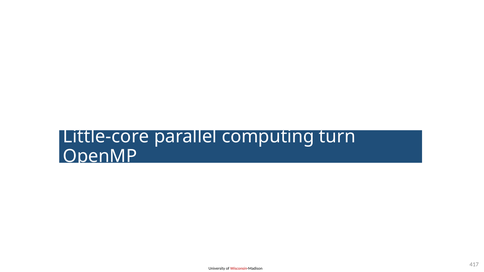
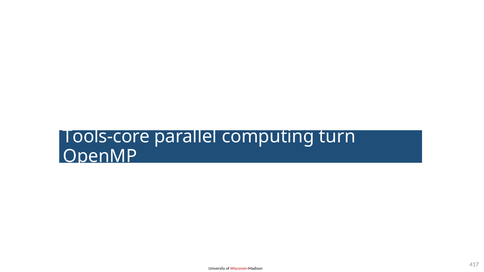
Little-core: Little-core -> Tools-core (106, 137)
